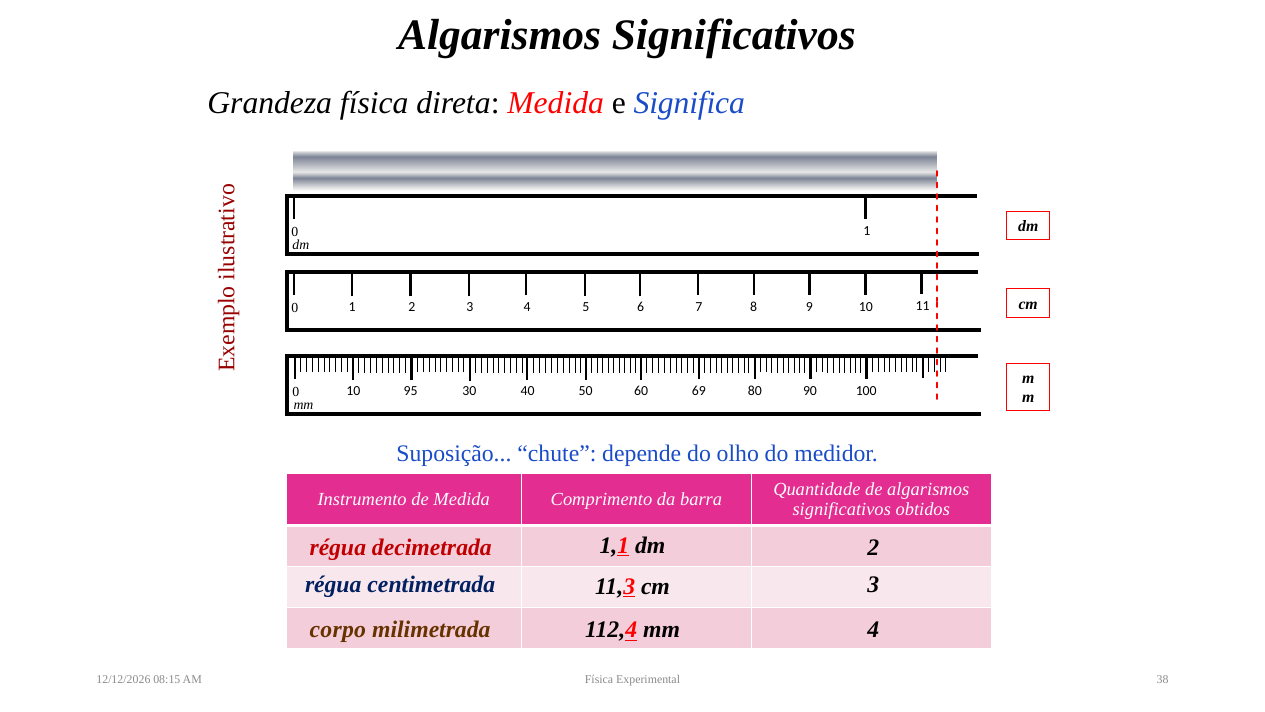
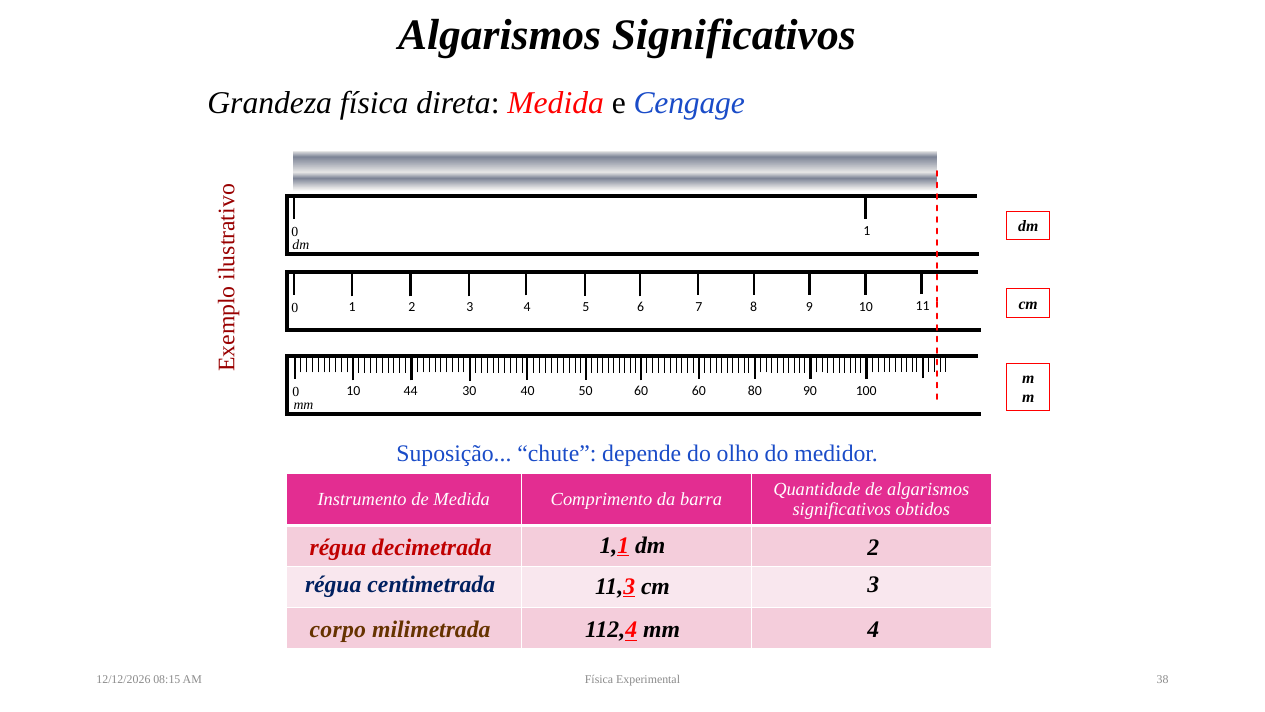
Significa: Significa -> Cengage (689, 103)
95: 95 -> 44 (411, 391)
60 69: 69 -> 60 (699, 391)
